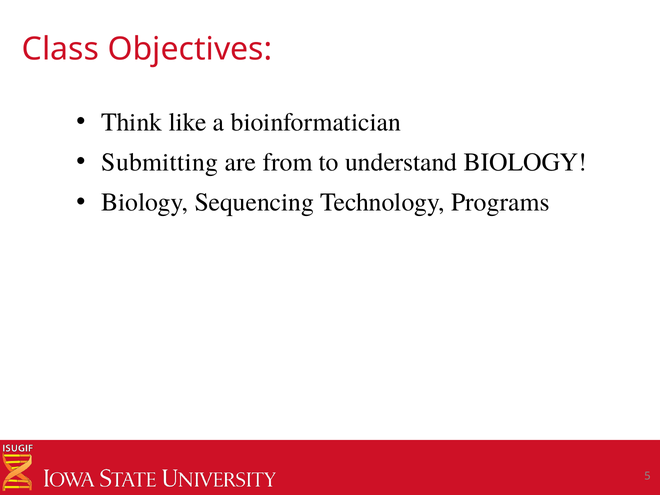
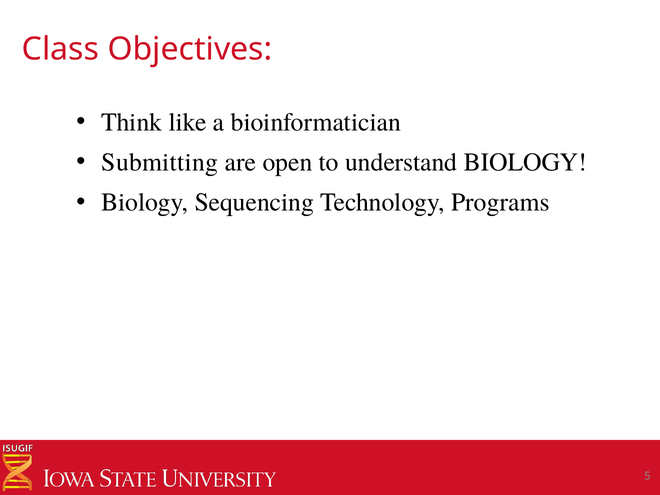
from: from -> open (288, 162)
